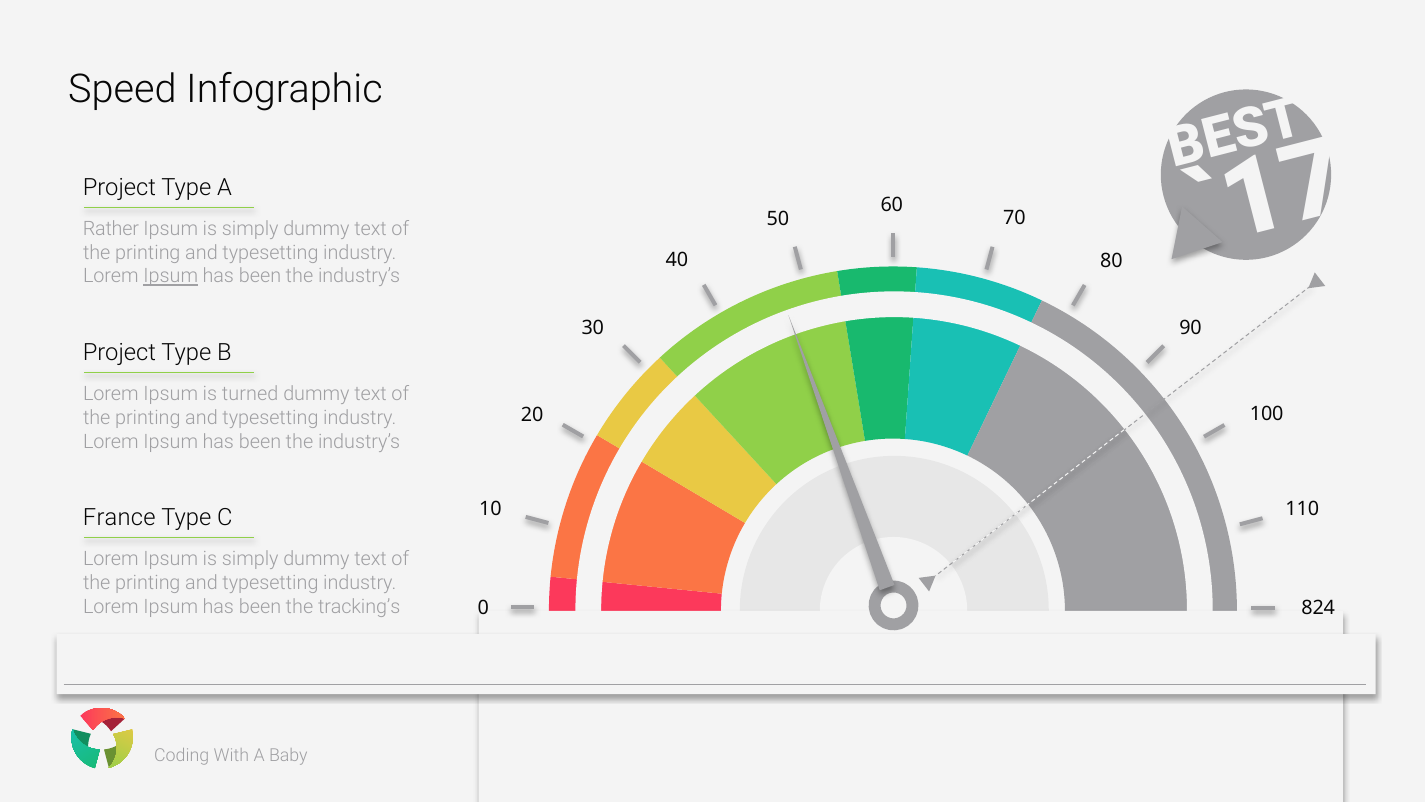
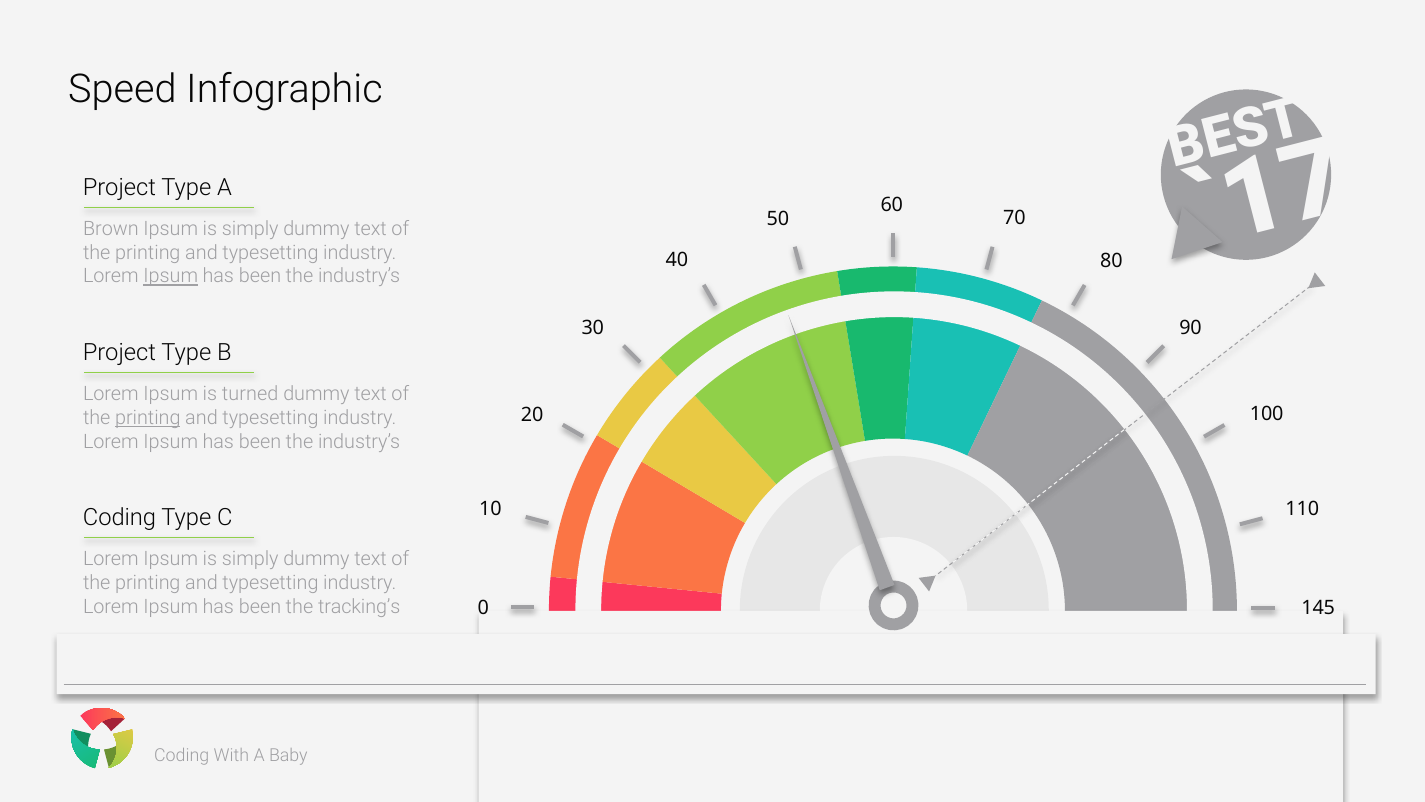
Rather: Rather -> Brown (111, 229)
printing underline: none -> present (148, 418)
France: France -> Coding (119, 518)
824: 824 -> 145 (1318, 608)
